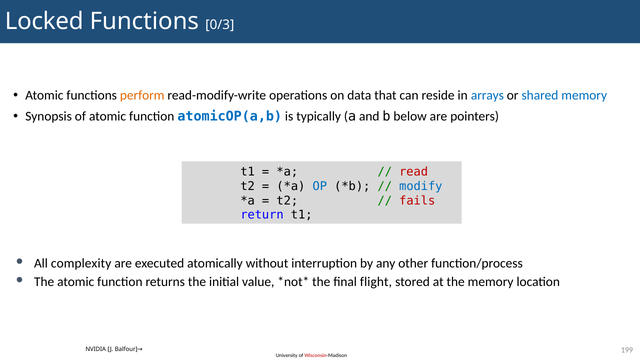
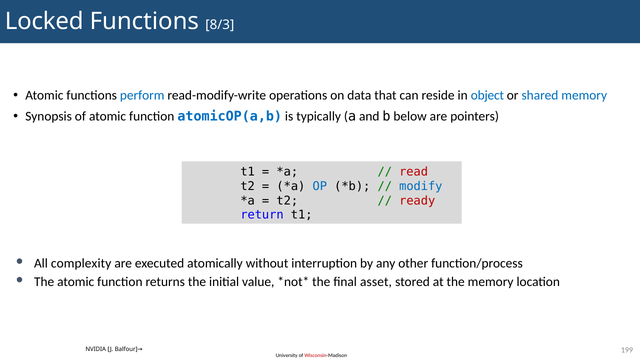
0/3: 0/3 -> 8/3 (220, 25)
perform colour: orange -> blue (142, 95)
arrays: arrays -> object (487, 95)
fails: fails -> ready (417, 201)
flight: flight -> asset (376, 282)
